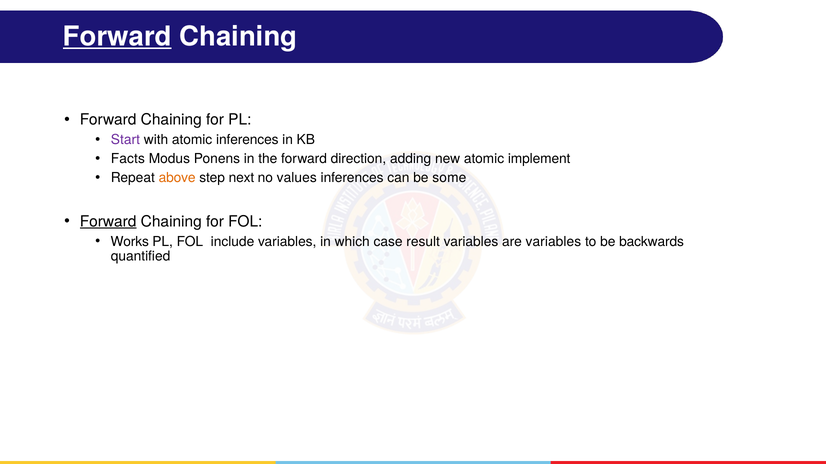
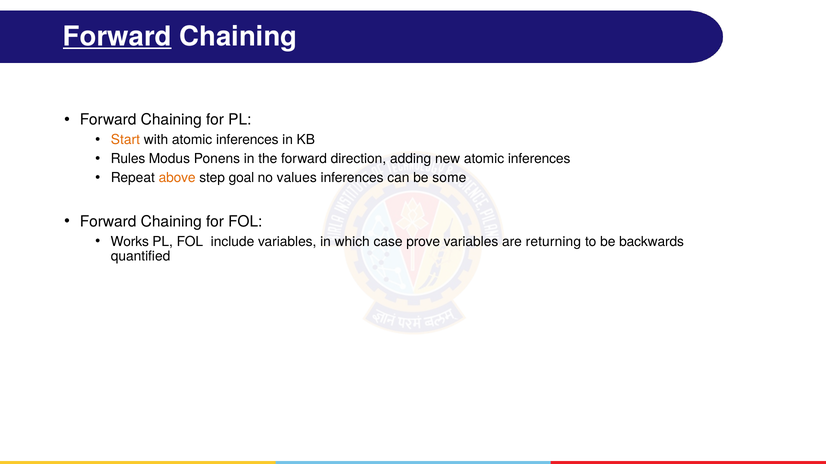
Start colour: purple -> orange (125, 140)
Facts: Facts -> Rules (128, 159)
new atomic implement: implement -> inferences (539, 159)
next: next -> goal (241, 178)
Forward underline: present -> none (108, 222)
result: result -> prove (423, 242)
are variables: variables -> returning (553, 242)
